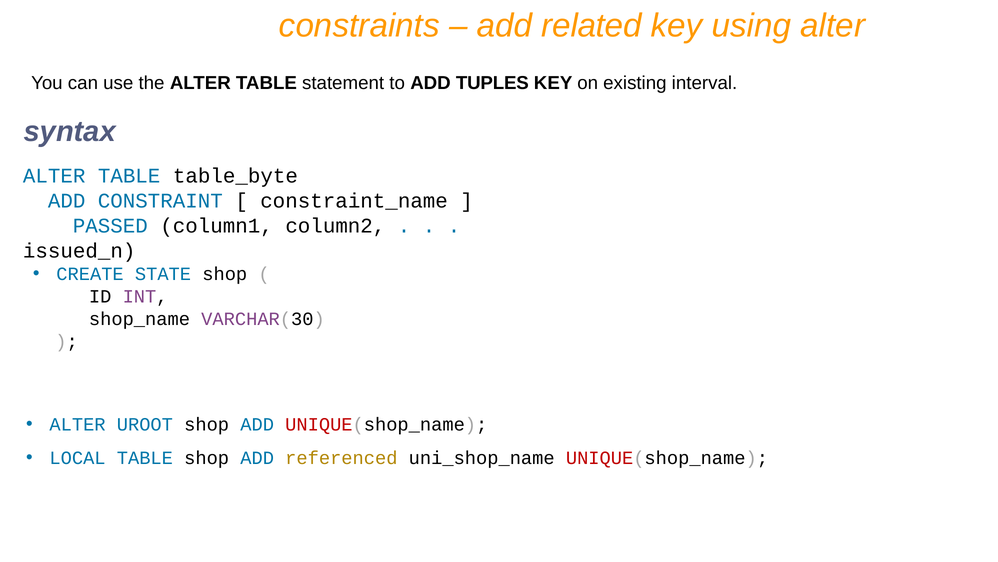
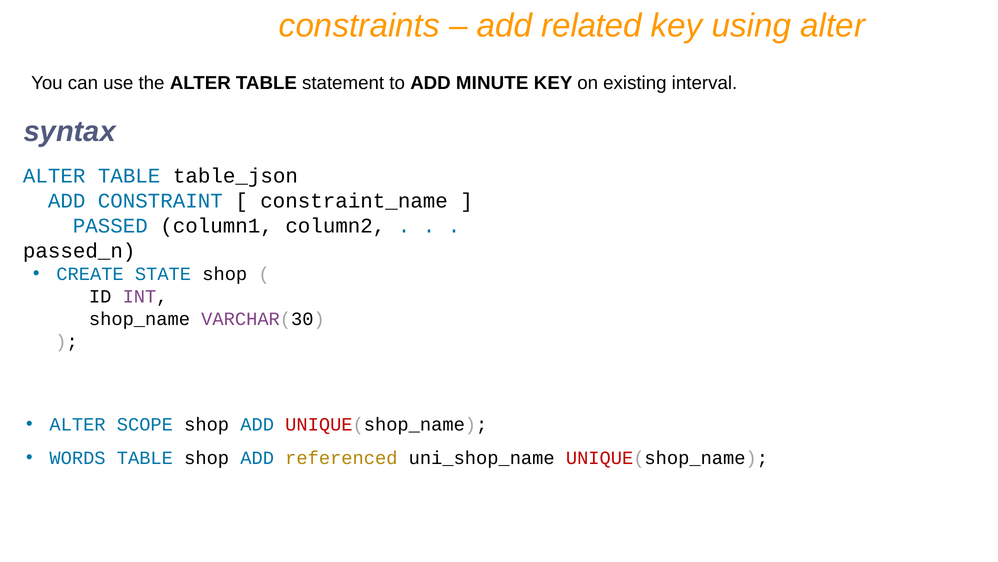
TUPLES: TUPLES -> MINUTE (492, 83)
table_byte: table_byte -> table_json (235, 176)
issued_n: issued_n -> passed_n (79, 250)
UROOT: UROOT -> SCOPE (145, 424)
LOCAL: LOCAL -> WORDS (78, 458)
